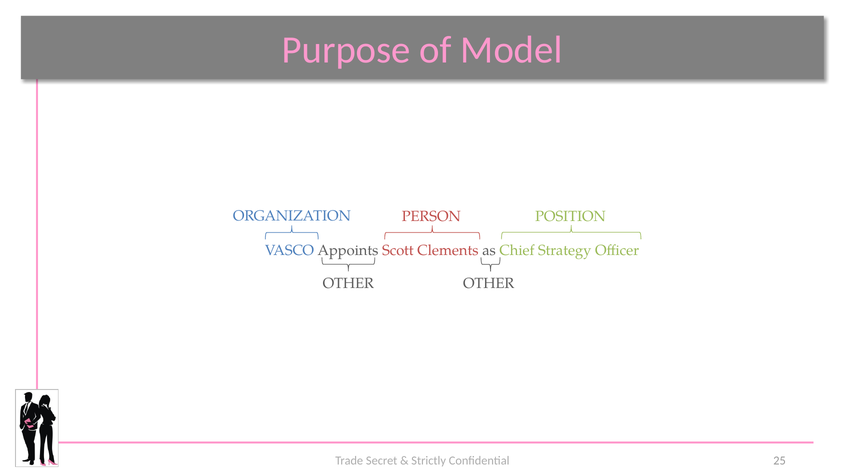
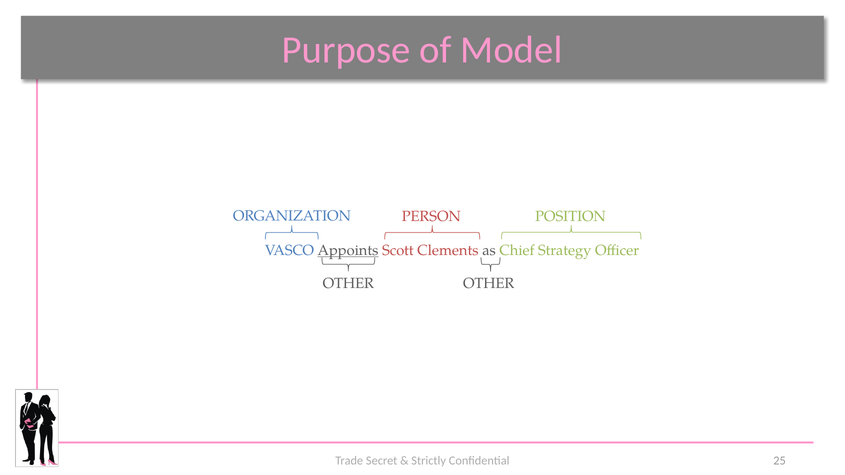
Appoints underline: none -> present (348, 251)
